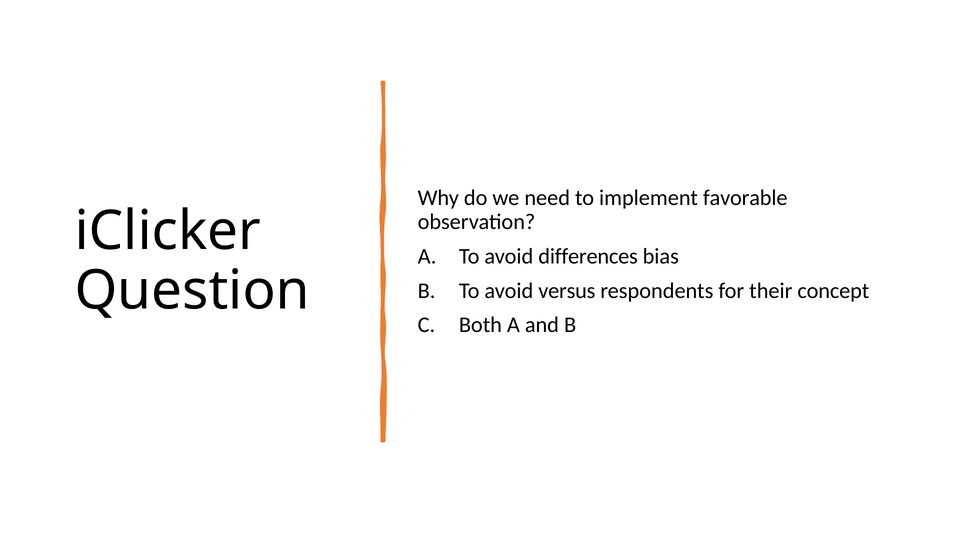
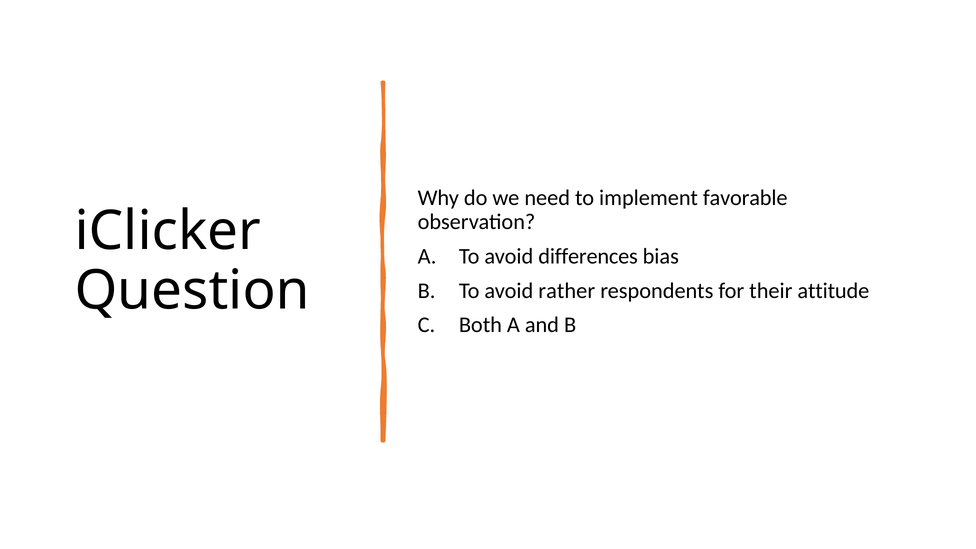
versus: versus -> rather (567, 291)
concept: concept -> attitude (833, 291)
